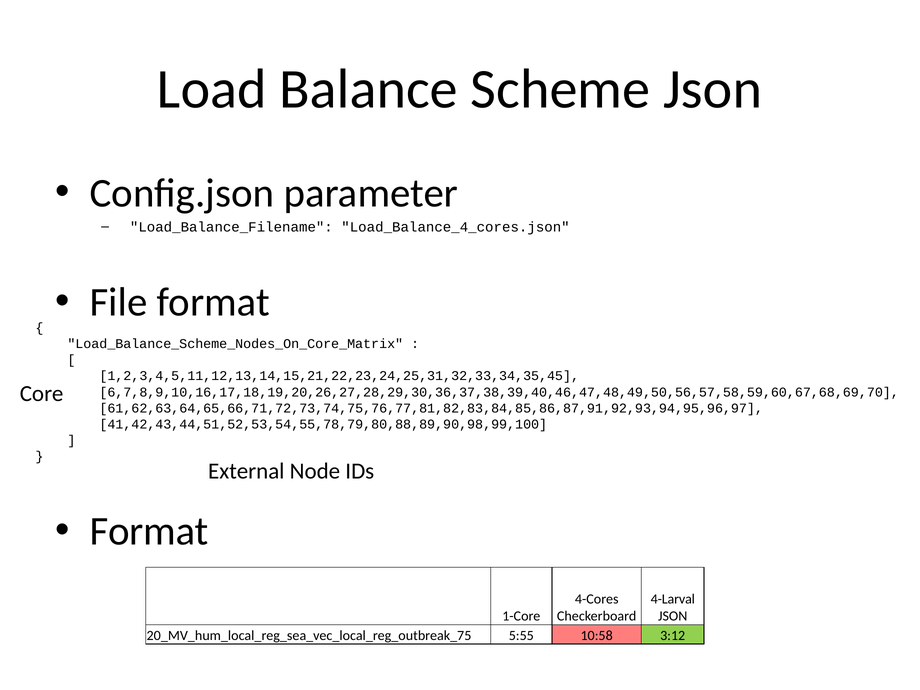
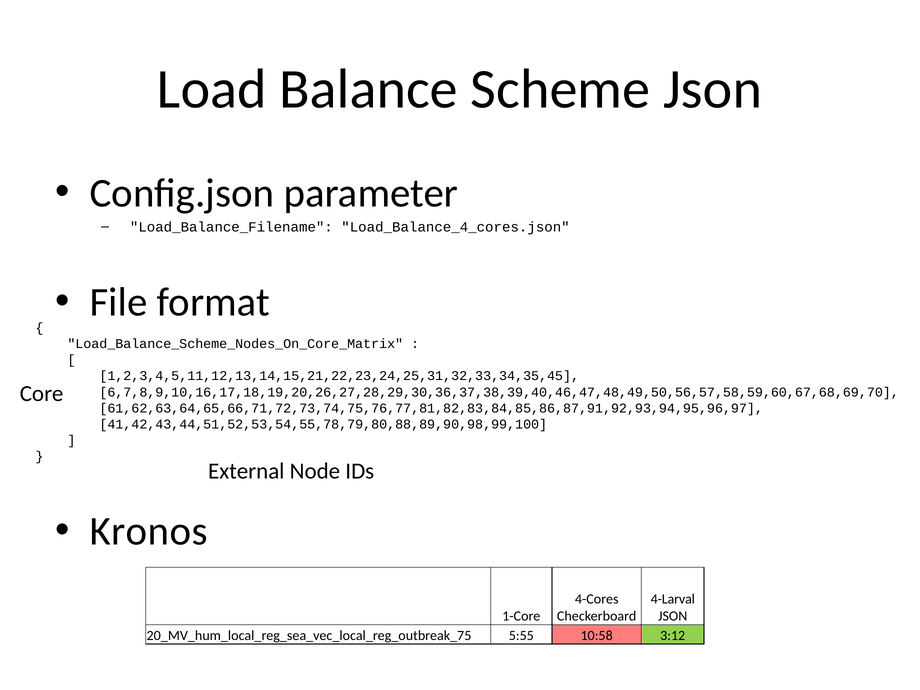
Format: Format -> Kronos (149, 531)
